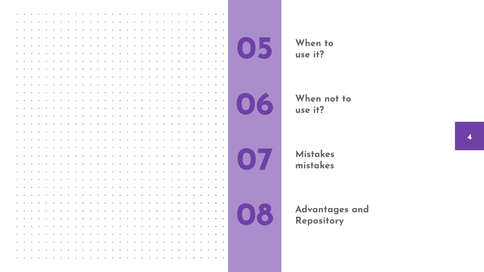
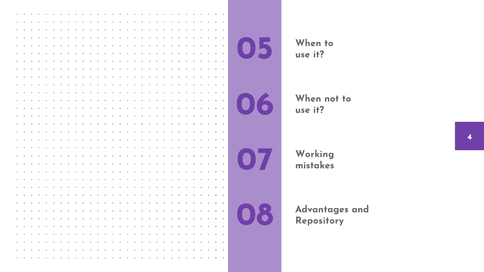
Mistakes: Mistakes -> Working (315, 154)
